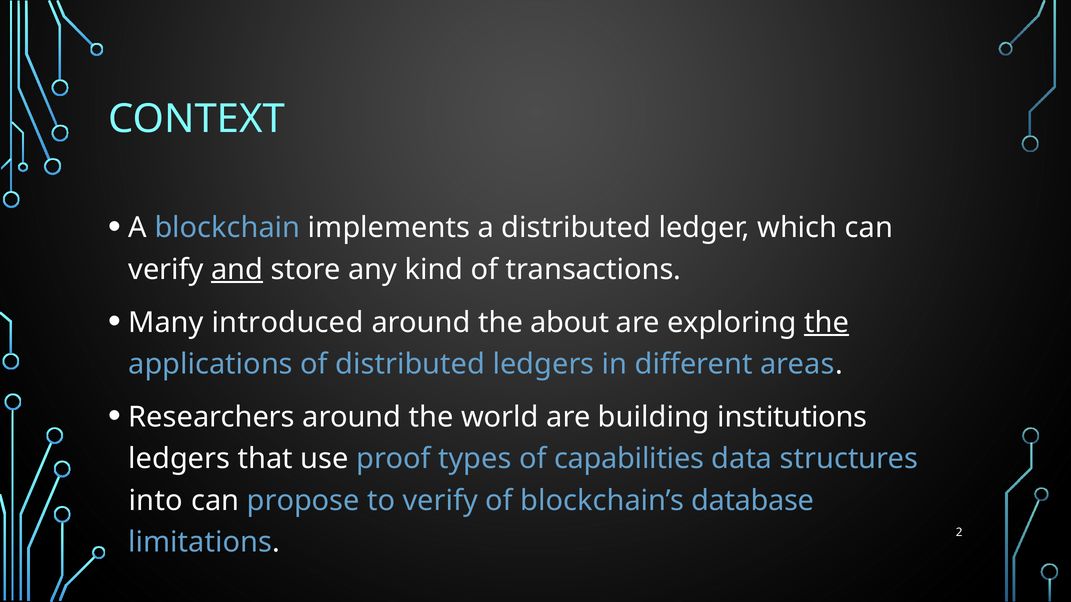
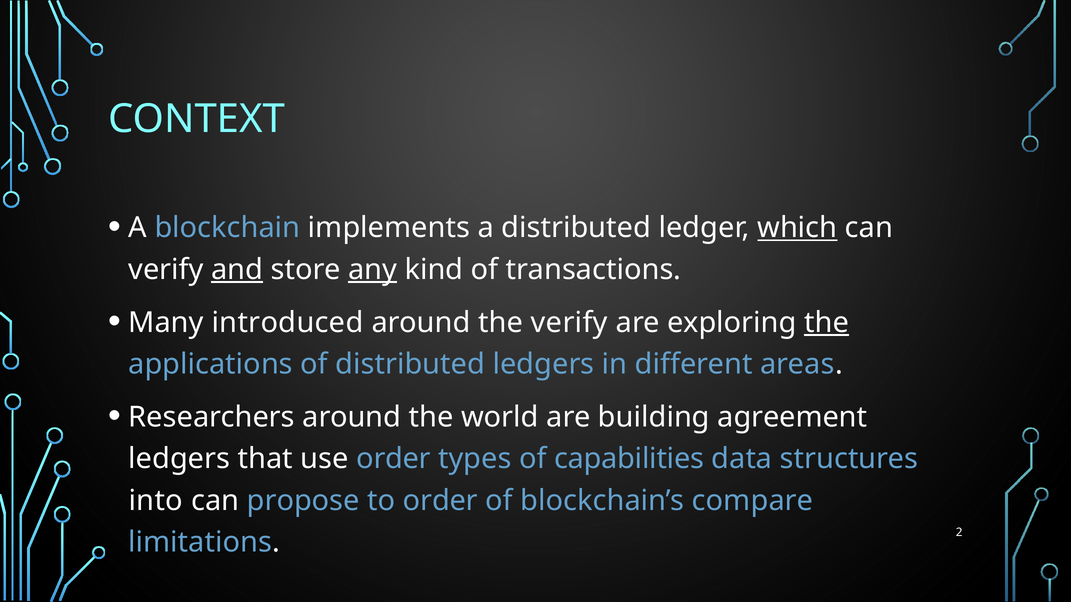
which underline: none -> present (797, 228)
any underline: none -> present (373, 270)
the about: about -> verify (569, 323)
institutions: institutions -> agreement (792, 417)
use proof: proof -> order (394, 459)
to verify: verify -> order (440, 501)
database: database -> compare (752, 501)
